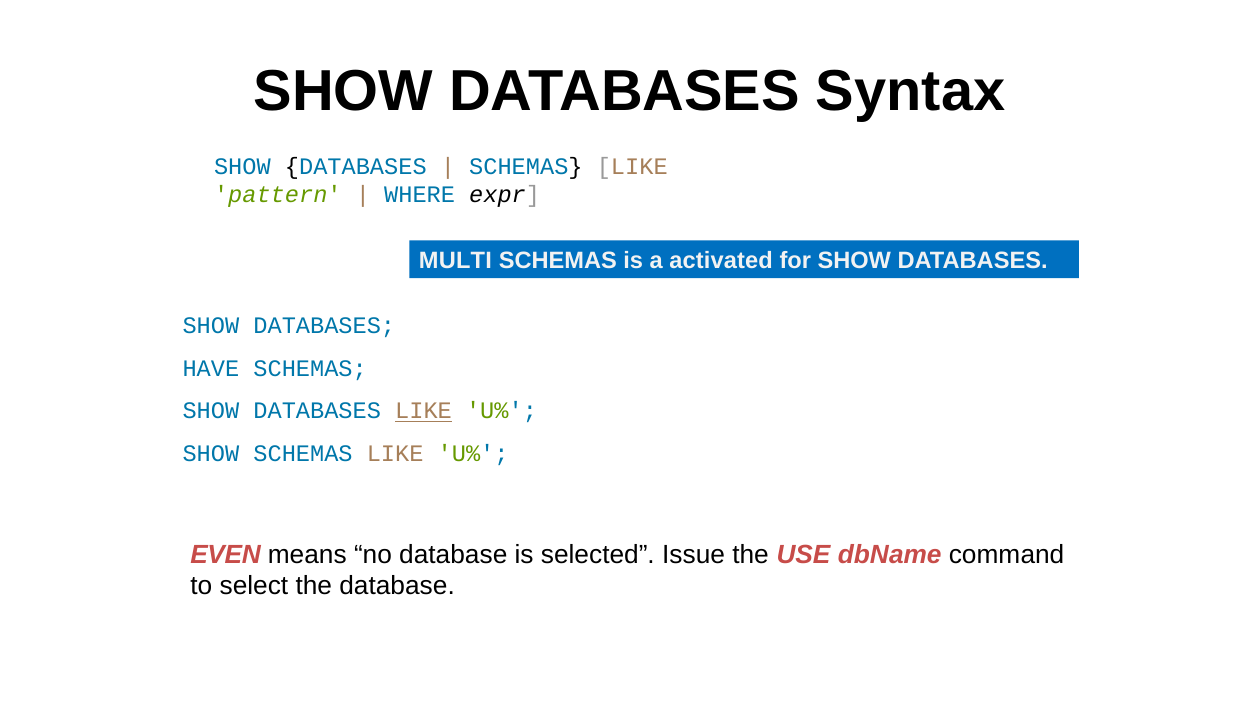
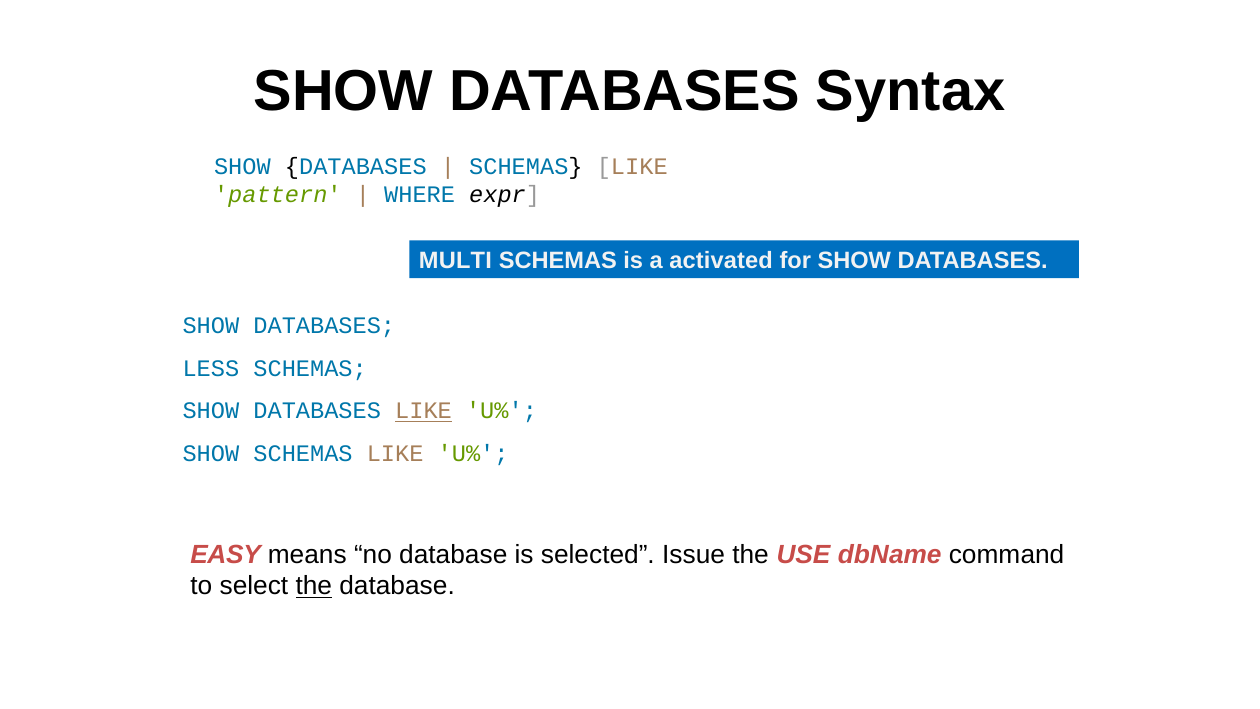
HAVE: HAVE -> LESS (211, 369)
EVEN: EVEN -> EASY (226, 555)
the underline: none -> present (314, 586)
